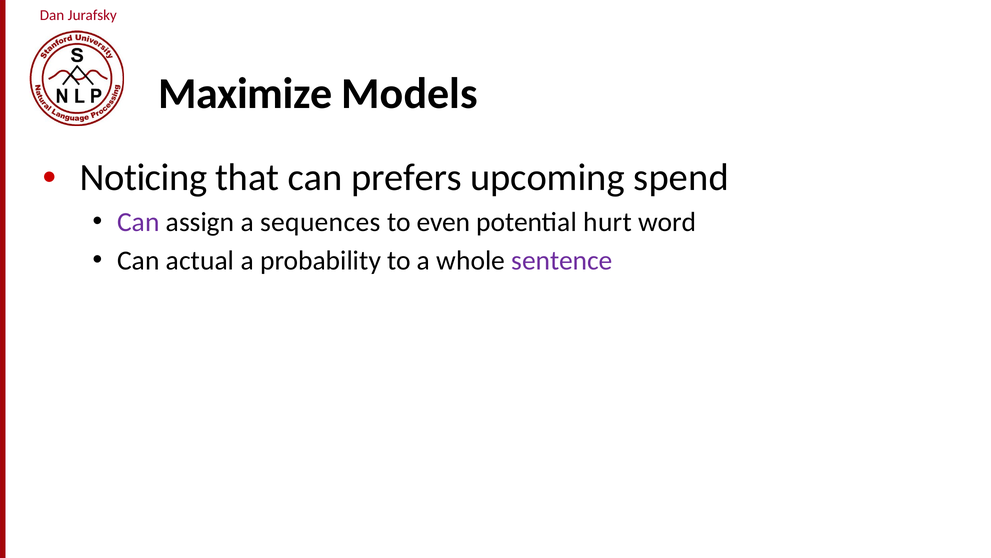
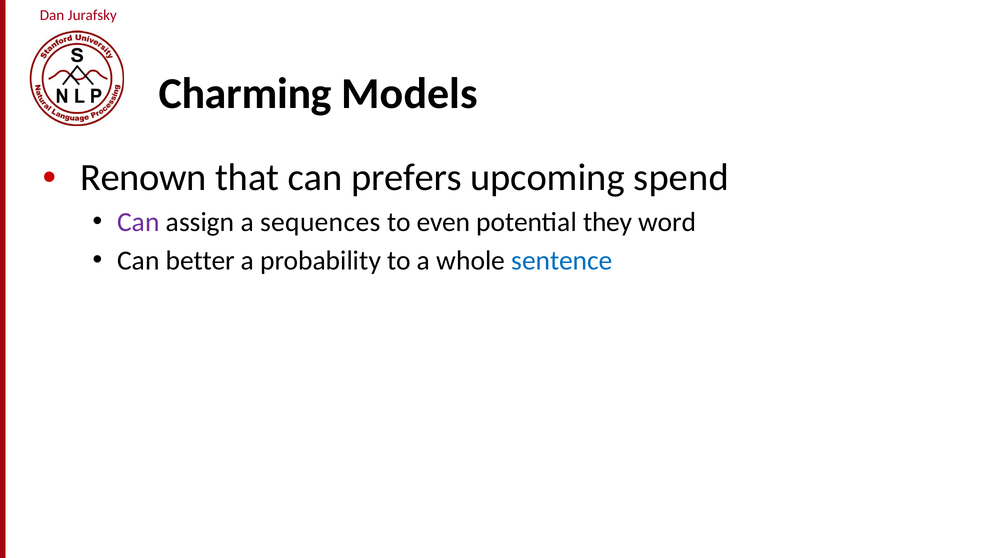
Maximize: Maximize -> Charming (245, 93)
Noticing: Noticing -> Renown (143, 177)
hurt: hurt -> they (608, 222)
actual: actual -> better (200, 260)
sentence colour: purple -> blue (562, 260)
